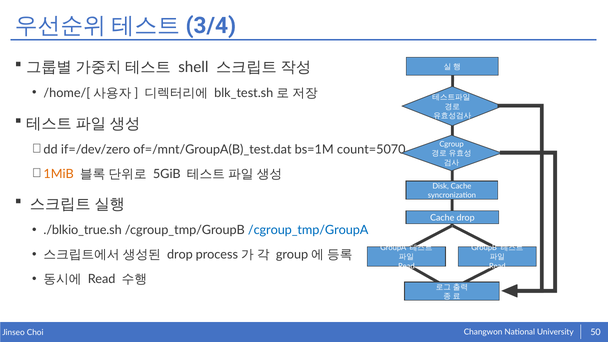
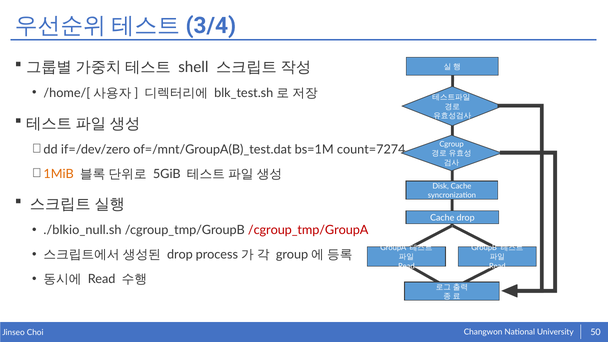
count=5070: count=5070 -> count=7274 (371, 149)
./blkio_true.sh: ./blkio_true.sh -> ./blkio_null.sh (83, 230)
/cgroup_tmp/GroupA colour: blue -> red (308, 230)
